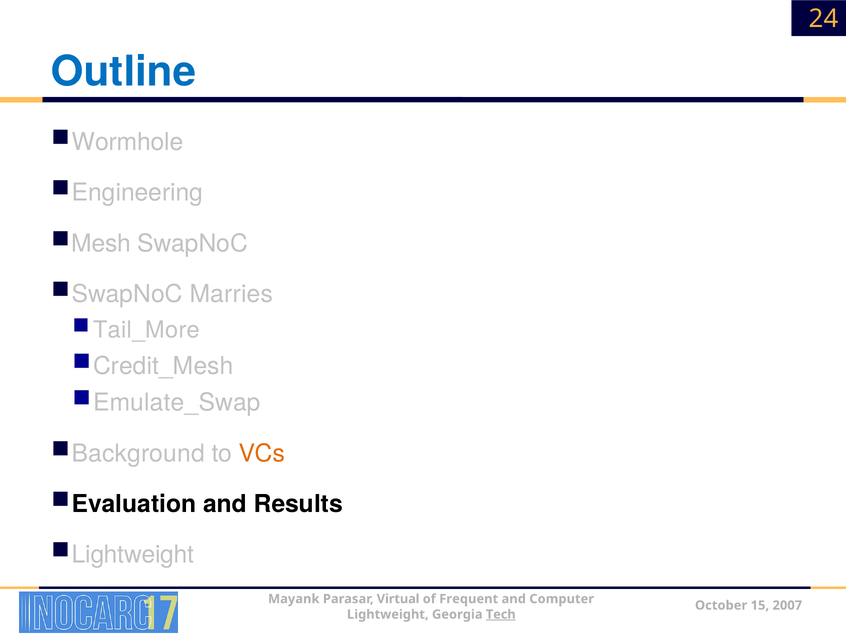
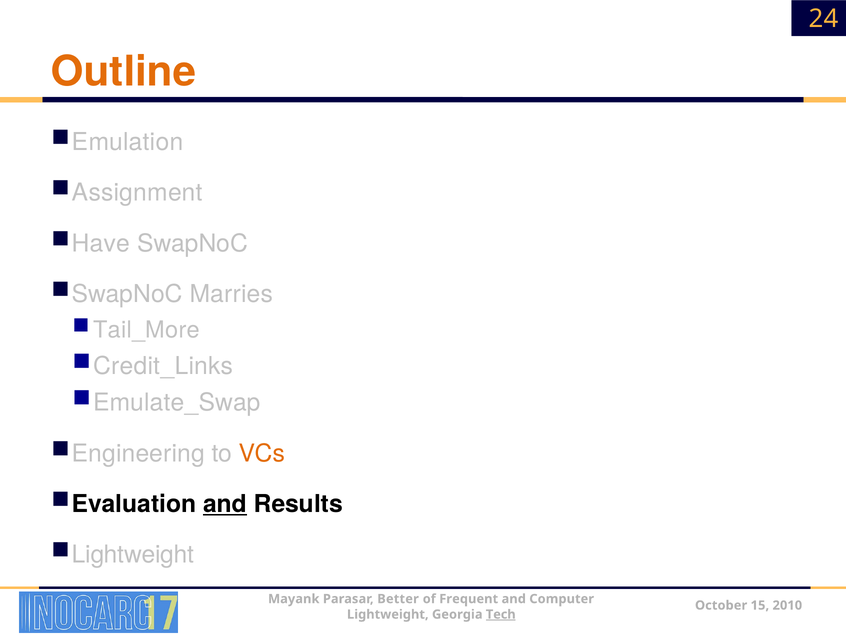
Outline colour: blue -> orange (124, 72)
Wormhole: Wormhole -> Emulation (128, 142)
Engineering: Engineering -> Assignment (137, 193)
Mesh: Mesh -> Have (101, 244)
Credit_Mesh: Credit_Mesh -> Credit_Links (163, 366)
Background: Background -> Engineering (138, 454)
and underline: none -> present (225, 504)
Virtual: Virtual -> Better (398, 599)
2007: 2007 -> 2010 (787, 606)
